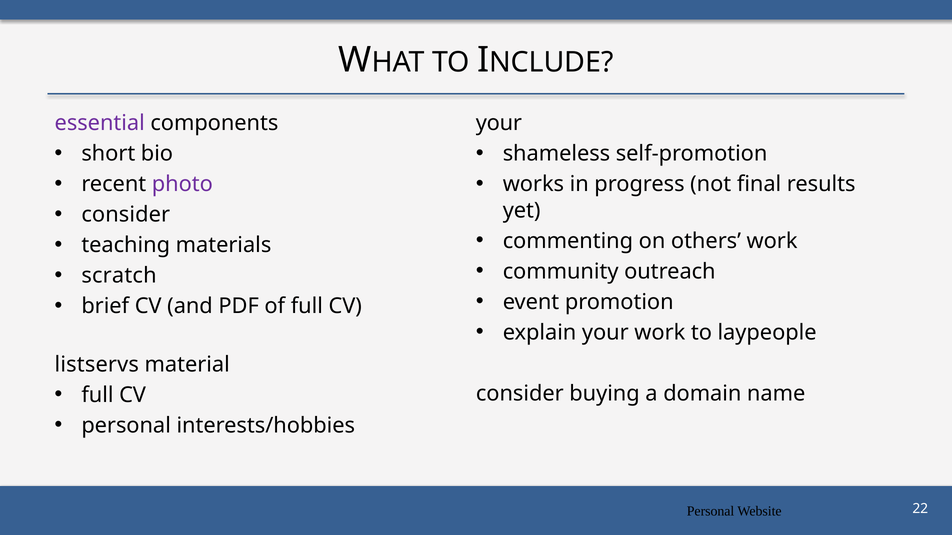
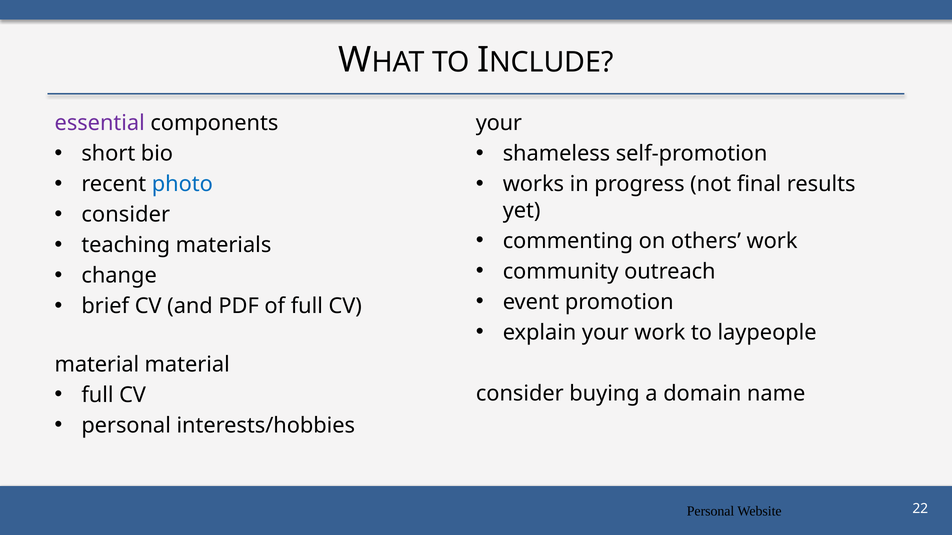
photo colour: purple -> blue (182, 184)
scratch: scratch -> change (119, 276)
listservs: listservs -> material (97, 365)
